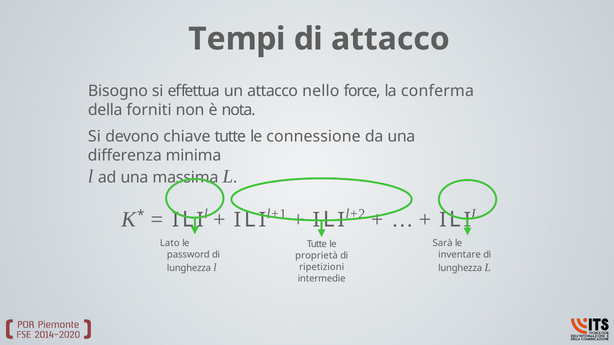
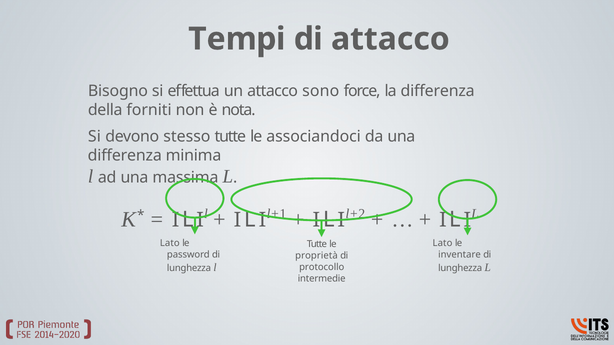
nello: nello -> sono (321, 91)
la conferma: conferma -> differenza (438, 91)
chiave: chiave -> stesso (187, 137)
connessione: connessione -> associandoci (314, 137)
Sarà: Sarà -> Lato (442, 244)
ripetizioni: ripetizioni -> protocollo (322, 267)
